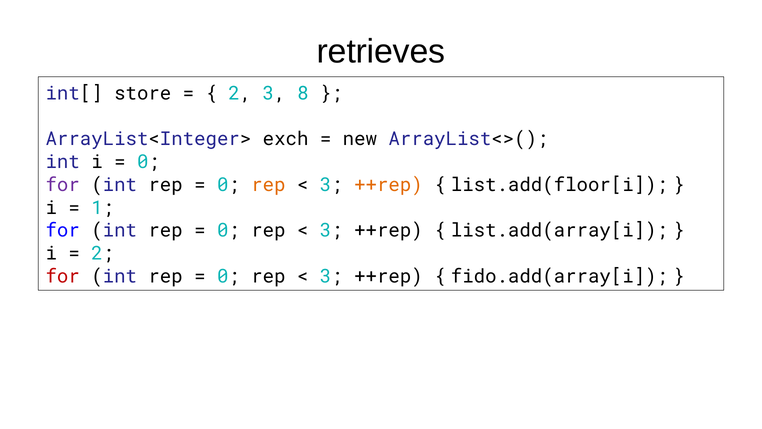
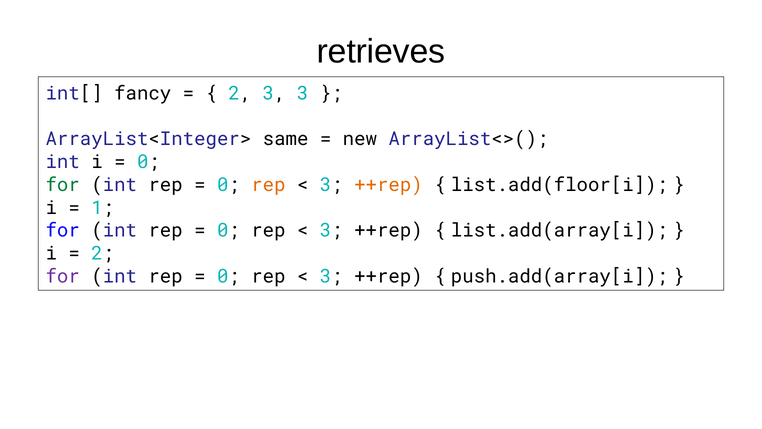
store: store -> fancy (143, 93)
3 8: 8 -> 3 (303, 93)
exch: exch -> same (286, 139)
for colour: purple -> green (63, 185)
for colour: red -> purple (63, 276)
fido.add(array[i: fido.add(array[i -> push.add(array[i (559, 276)
